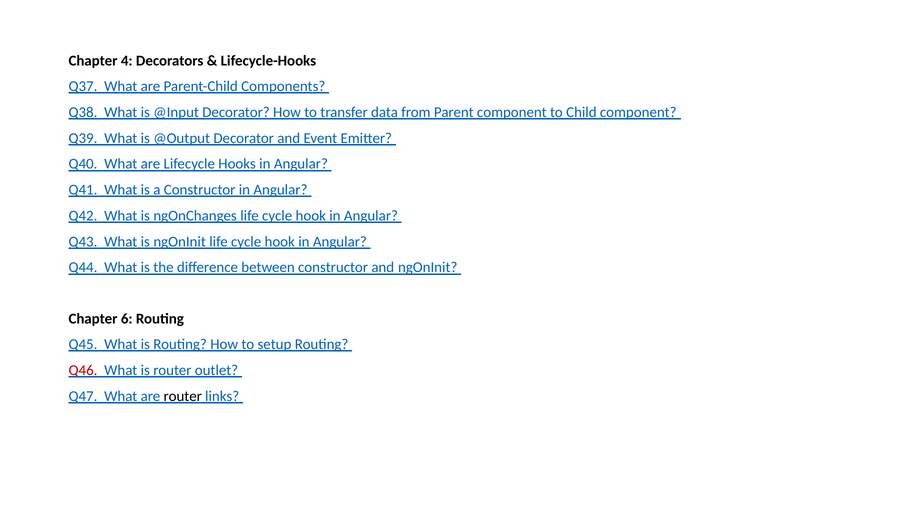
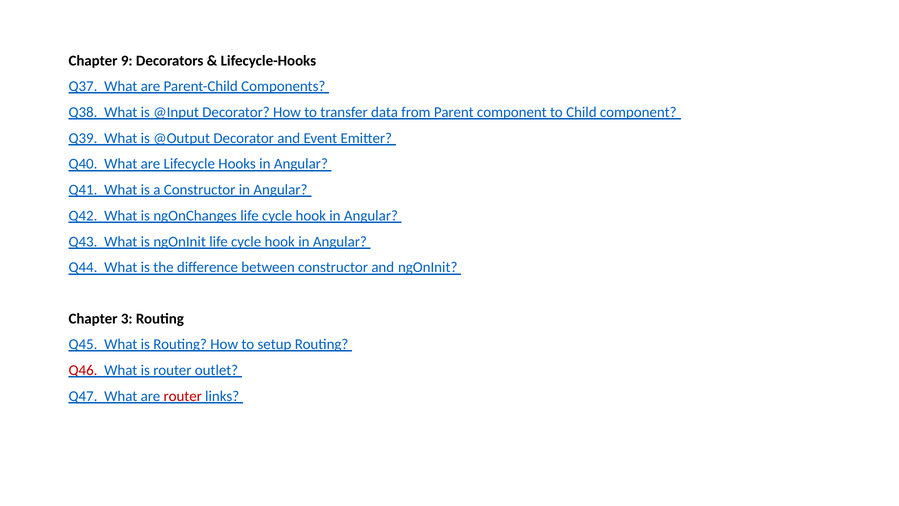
4: 4 -> 9 (127, 61)
6: 6 -> 3 (127, 318)
router colour: black -> red (183, 396)
